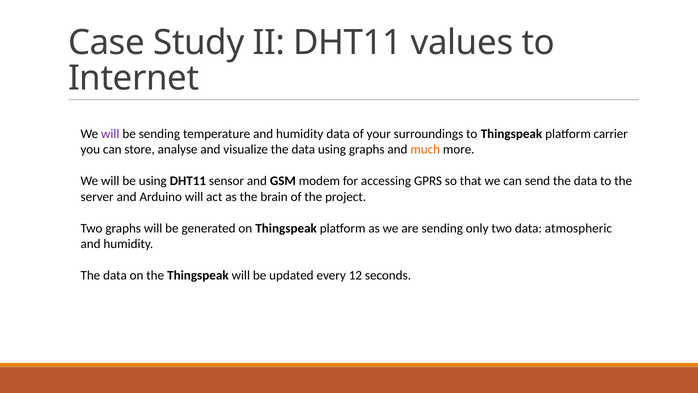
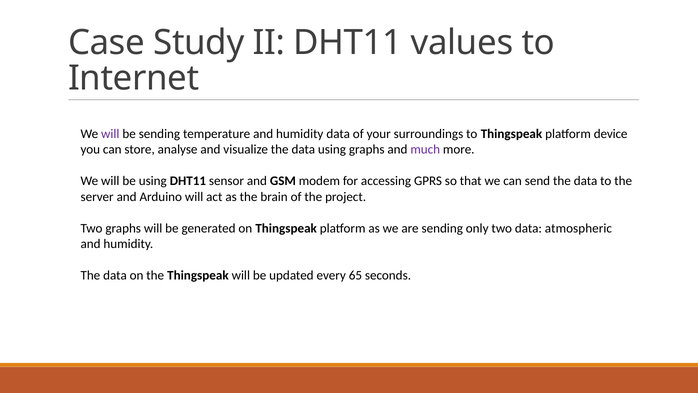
carrier: carrier -> device (611, 134)
much colour: orange -> purple (425, 149)
12: 12 -> 65 (355, 275)
